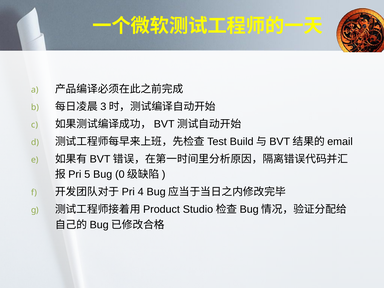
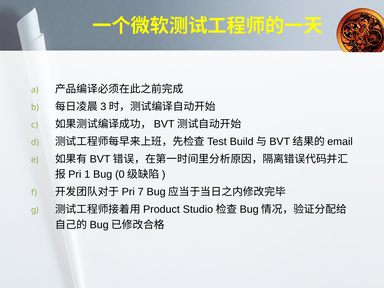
5: 5 -> 1 (87, 174)
4: 4 -> 7 (141, 192)
